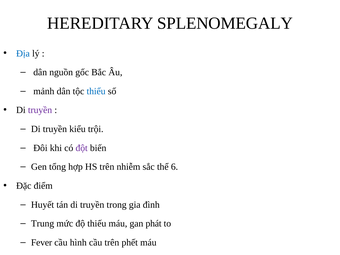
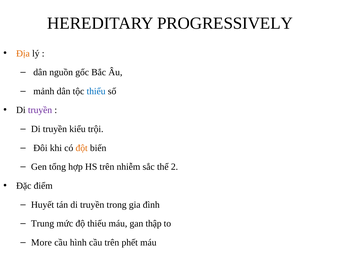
SPLENOMEGALY: SPLENOMEGALY -> PROGRESSIVELY (225, 23)
Địa colour: blue -> orange (23, 53)
đột colour: purple -> orange (82, 148)
6: 6 -> 2 (175, 167)
phát: phát -> thập (154, 224)
Fever: Fever -> More (41, 243)
